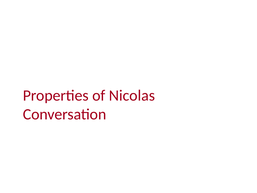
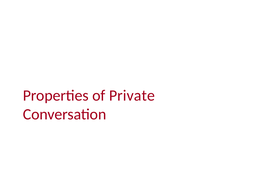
Nicolas: Nicolas -> Private (132, 95)
